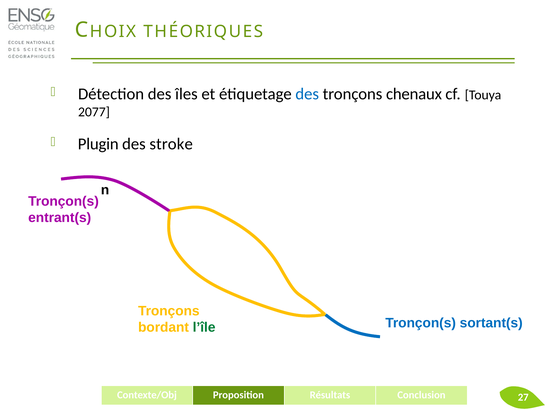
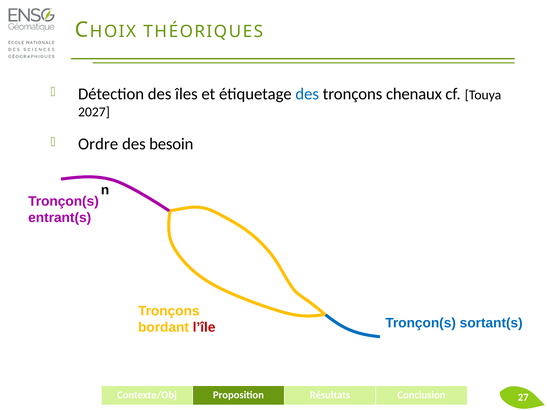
2077: 2077 -> 2027 (94, 112)
Plugin: Plugin -> Ordre (98, 144)
stroke: stroke -> besoin (171, 144)
l’île colour: green -> red (204, 328)
